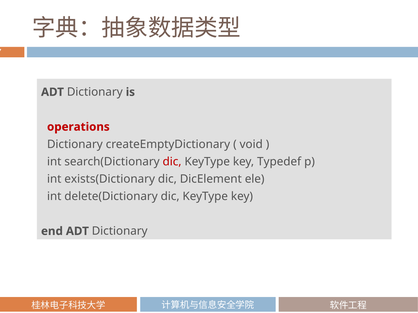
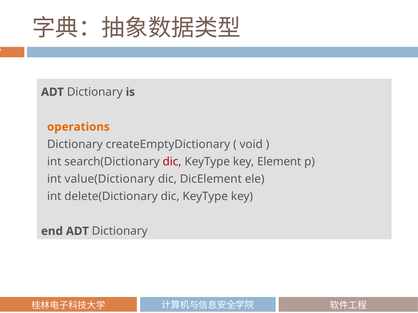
operations colour: red -> orange (78, 127)
Typedef: Typedef -> Element (279, 162)
exists(Dictionary: exists(Dictionary -> value(Dictionary (110, 179)
